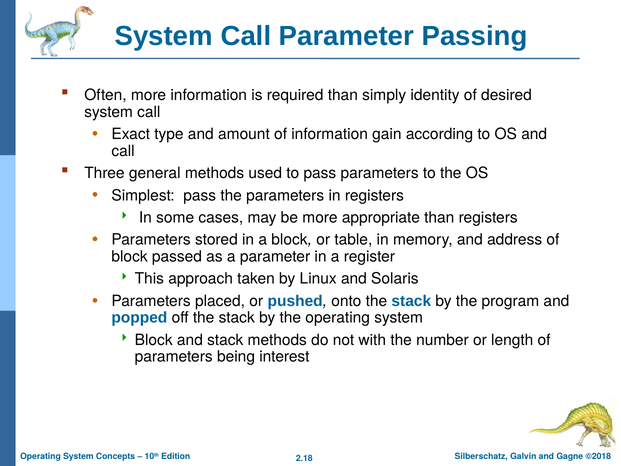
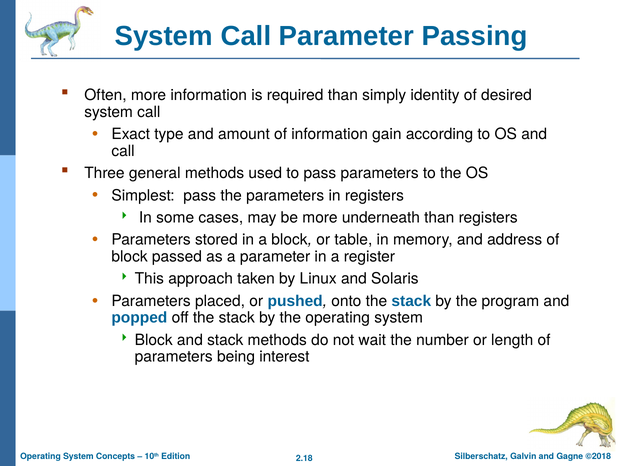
appropriate: appropriate -> underneath (381, 218)
with: with -> wait (372, 340)
